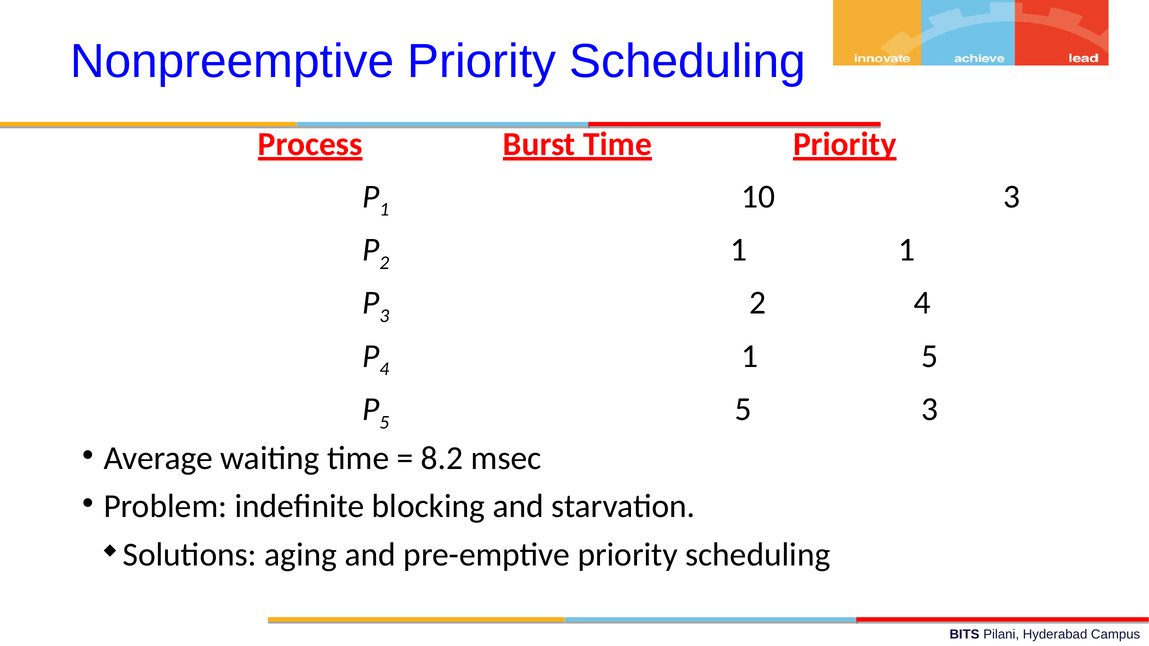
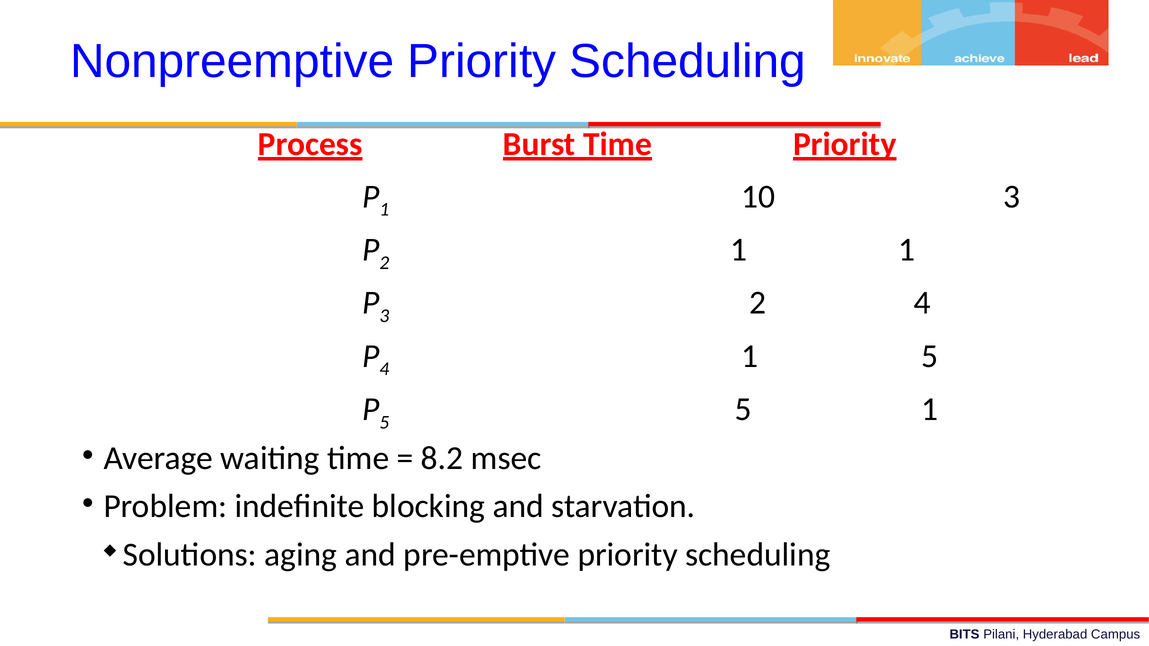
5 3: 3 -> 1 (930, 409)
